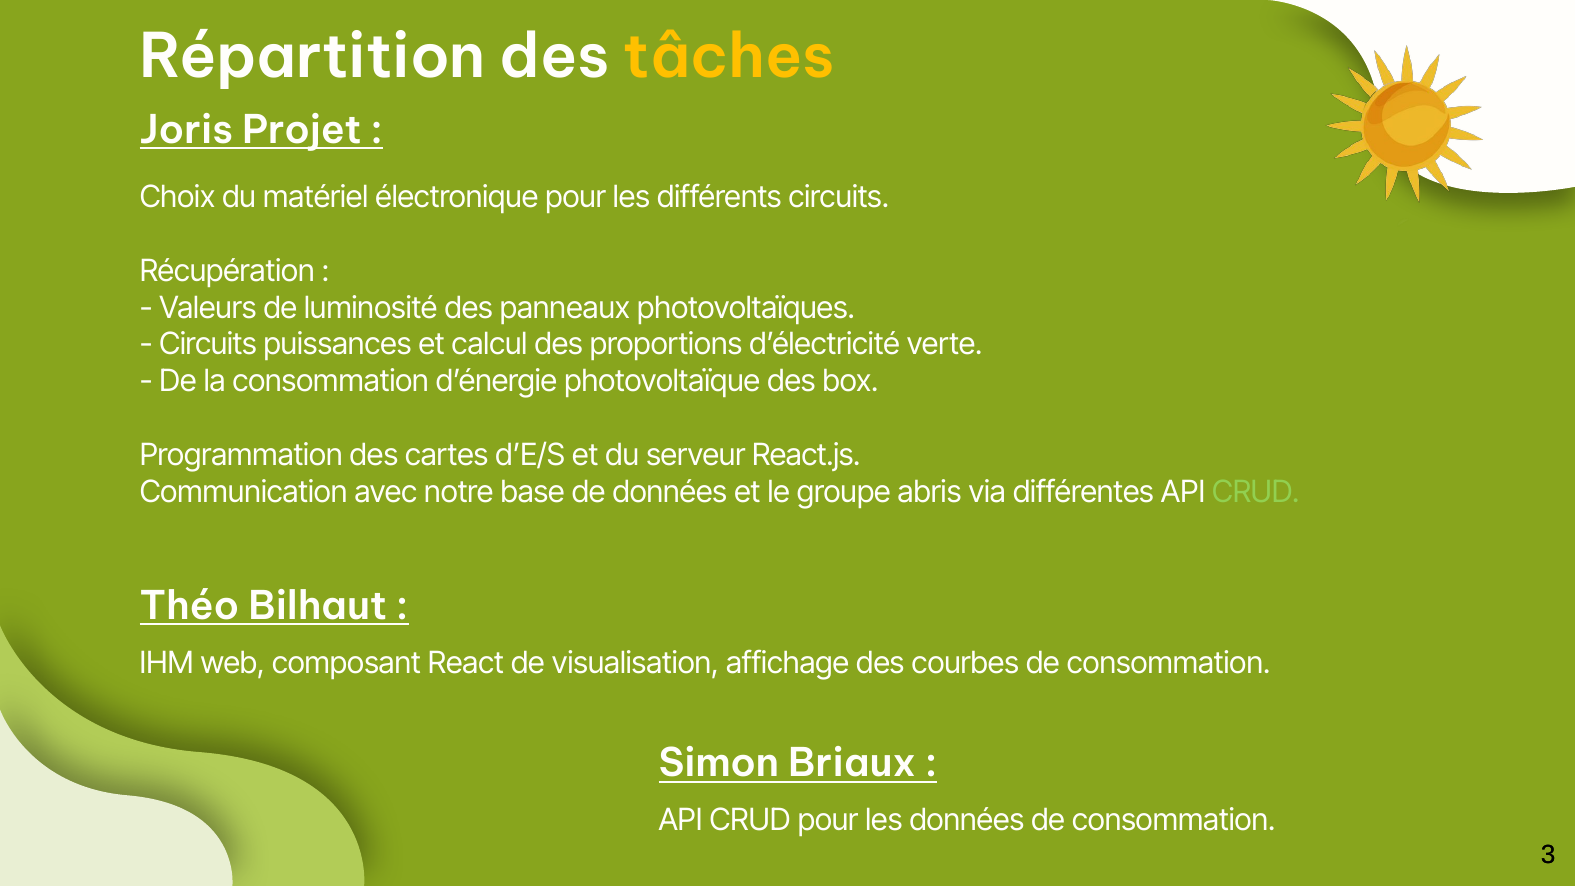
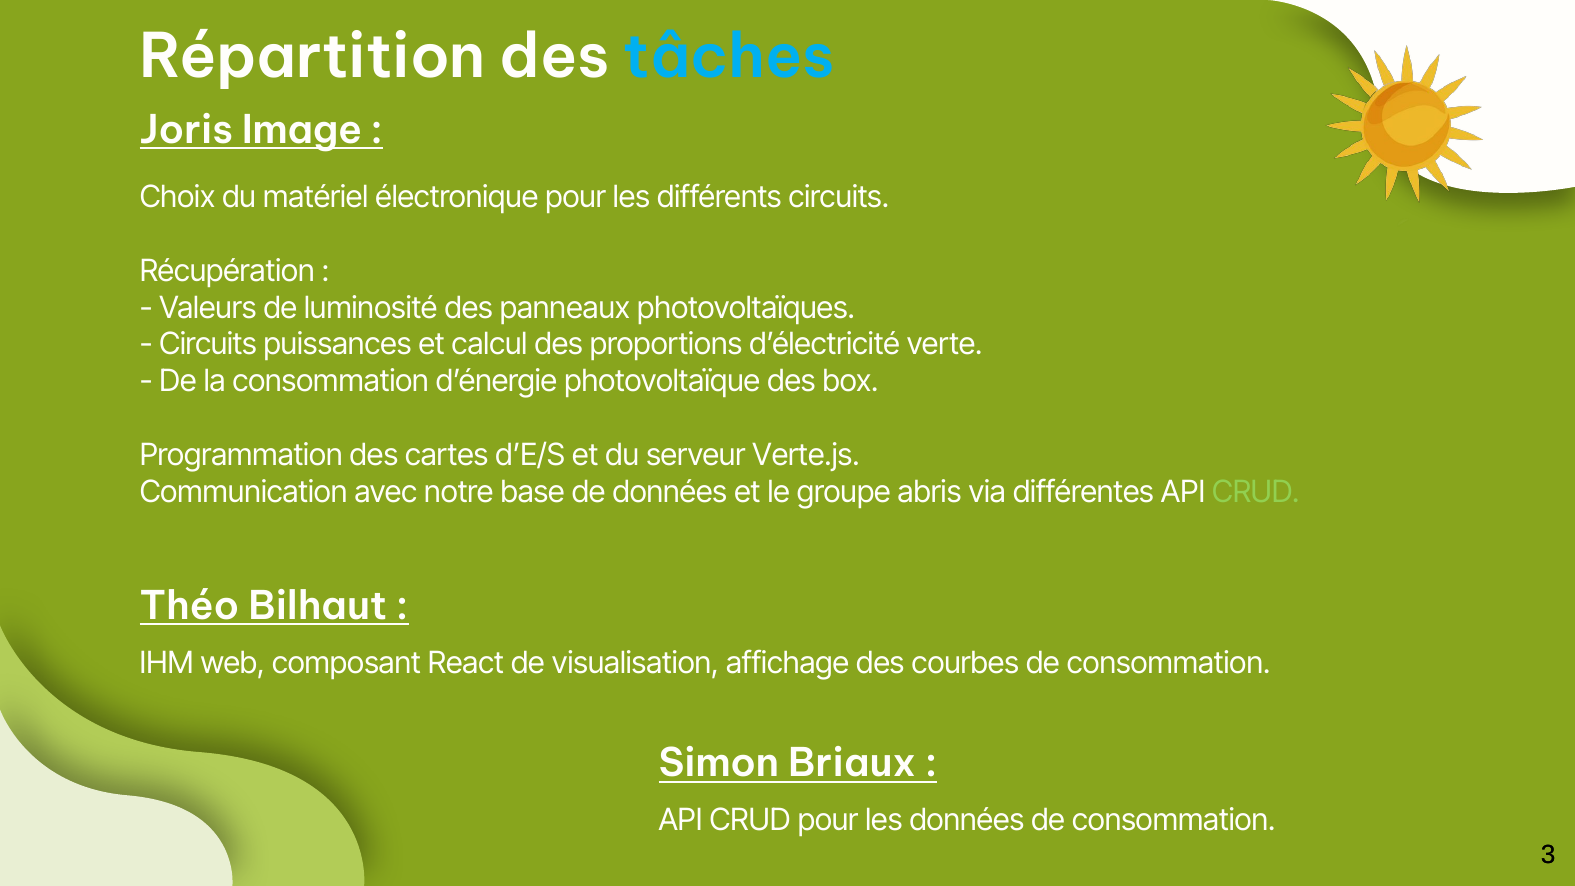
tâches colour: yellow -> light blue (729, 57)
Projet: Projet -> Image (302, 130)
React.js: React.js -> Verte.js (806, 455)
